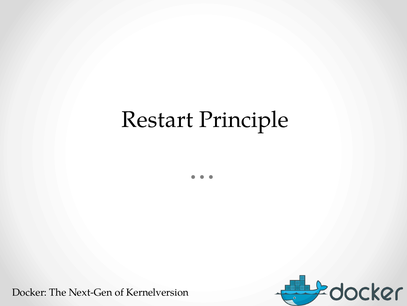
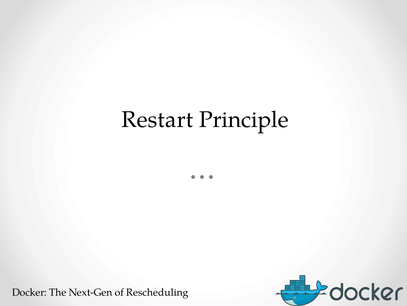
Kernelversion: Kernelversion -> Rescheduling (157, 292)
